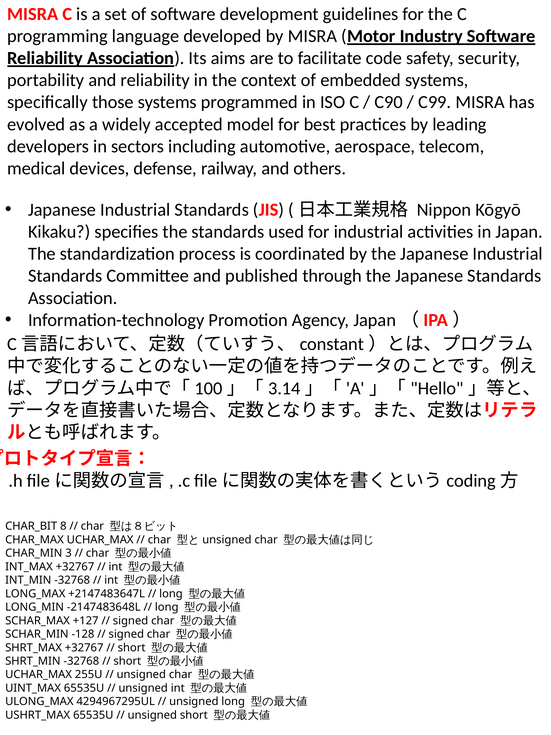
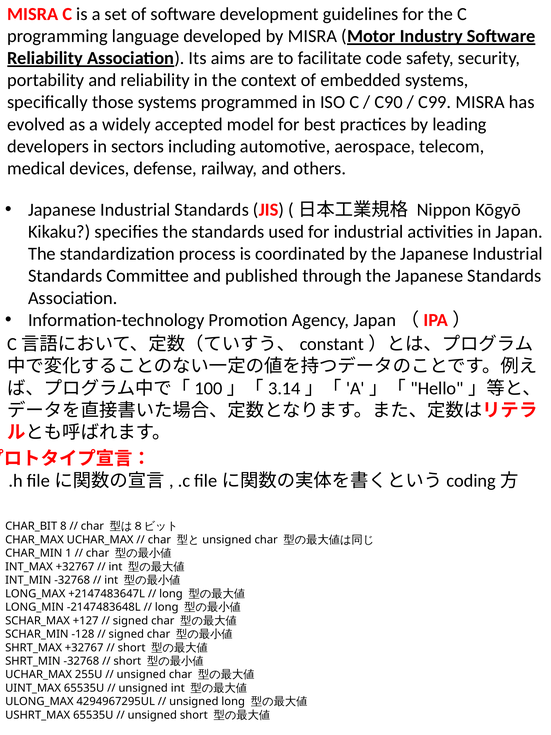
3: 3 -> 1 (68, 553)
